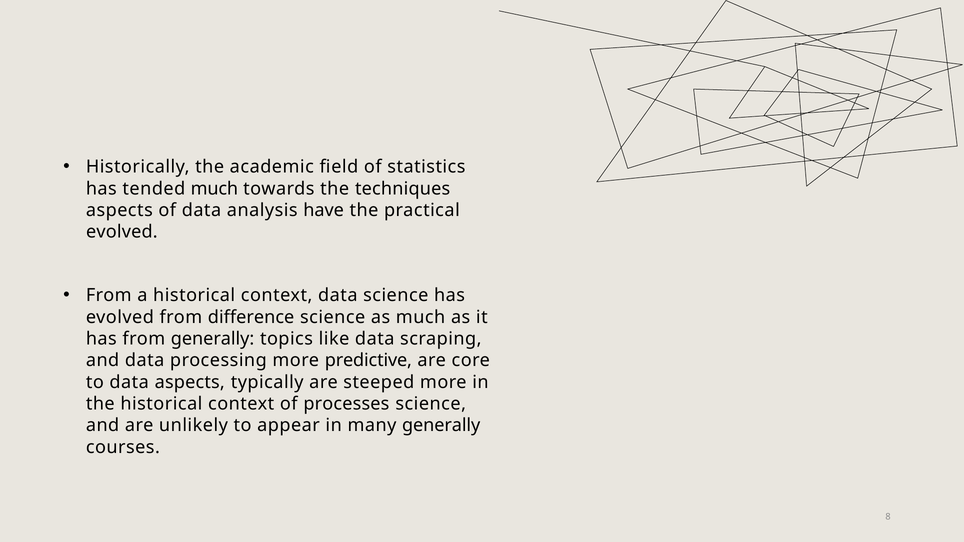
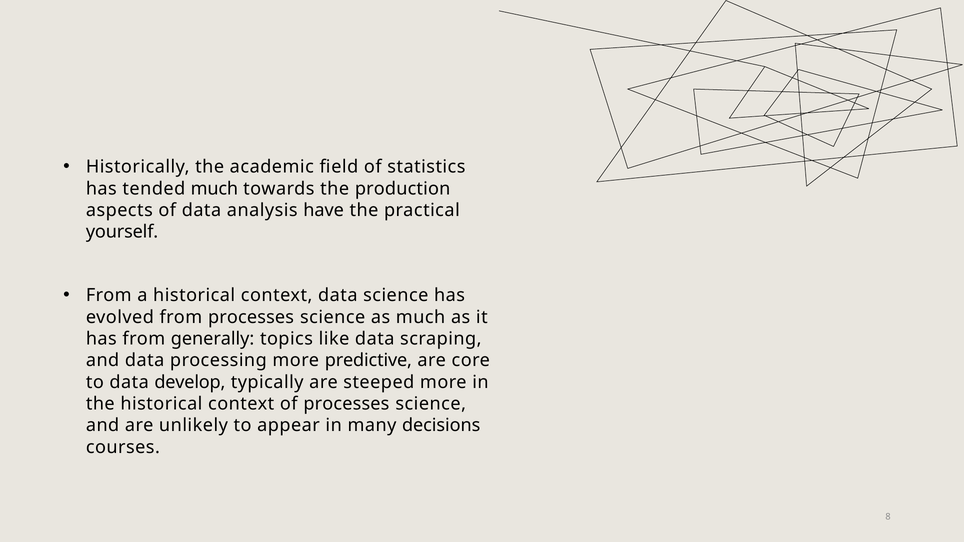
techniques: techniques -> production (403, 189)
evolved: evolved -> yourself (122, 232)
from difference: difference -> processes (251, 317)
data aspects: aspects -> develop (190, 382)
many generally: generally -> decisions (441, 426)
